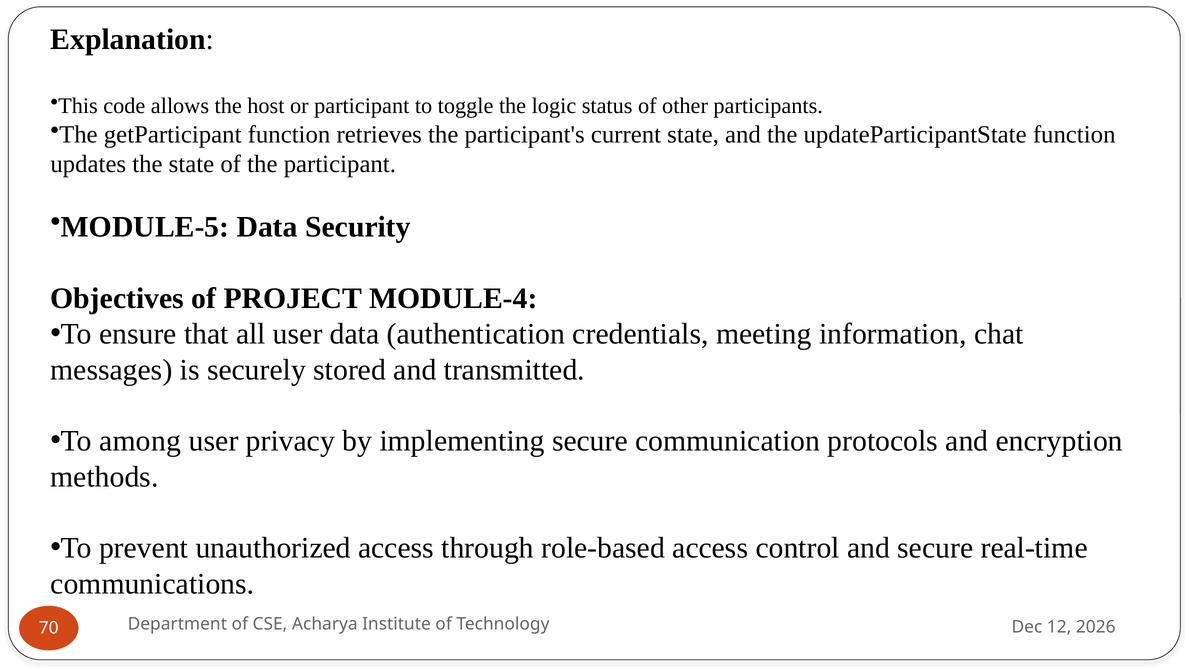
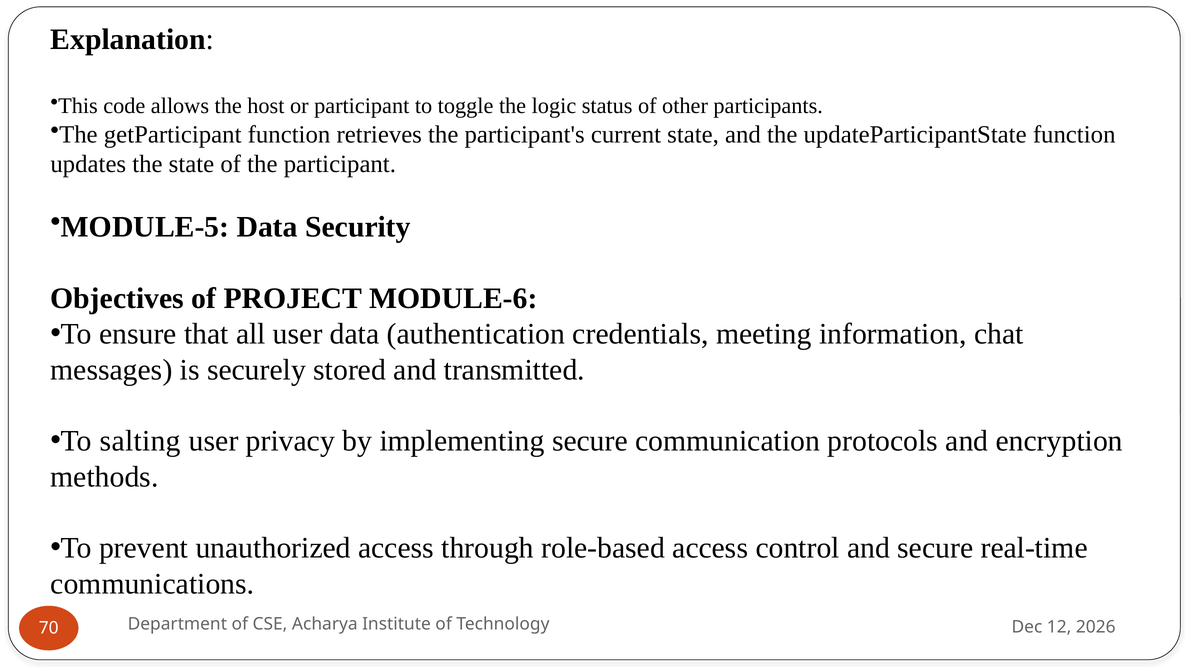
MODULE-4: MODULE-4 -> MODULE-6 (453, 298)
among: among -> salting (140, 441)
